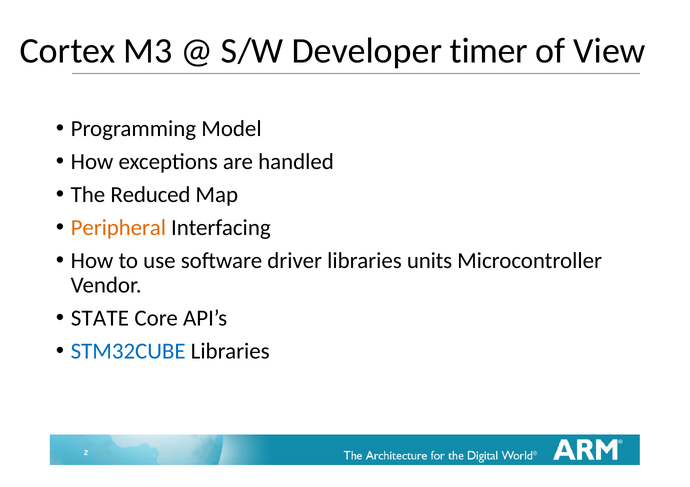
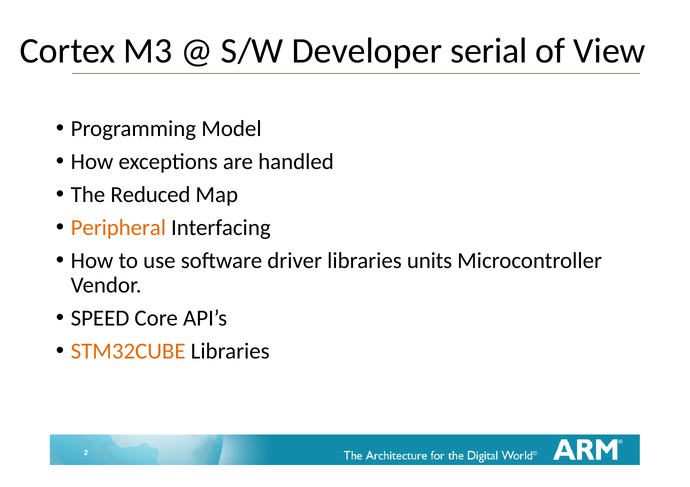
timer: timer -> serial (489, 51)
STATE: STATE -> SPEED (100, 319)
STM32CUBE colour: blue -> orange (128, 352)
